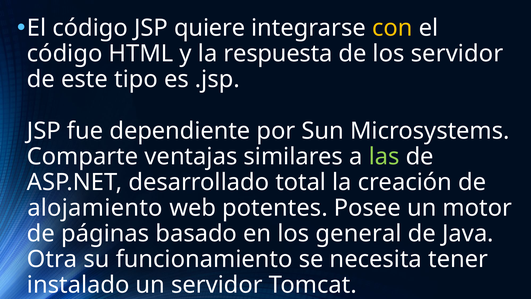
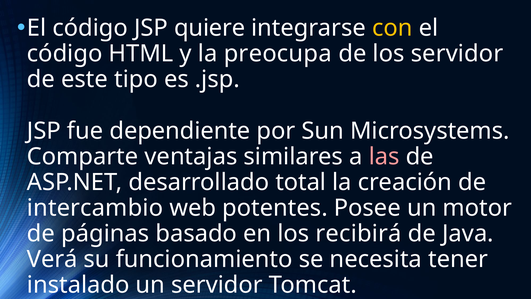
respuesta: respuesta -> preocupa (278, 54)
las colour: light green -> pink (384, 156)
alojamiento: alojamiento -> intercambio (95, 208)
general: general -> recibirá (359, 233)
Otra: Otra -> Verá (52, 259)
